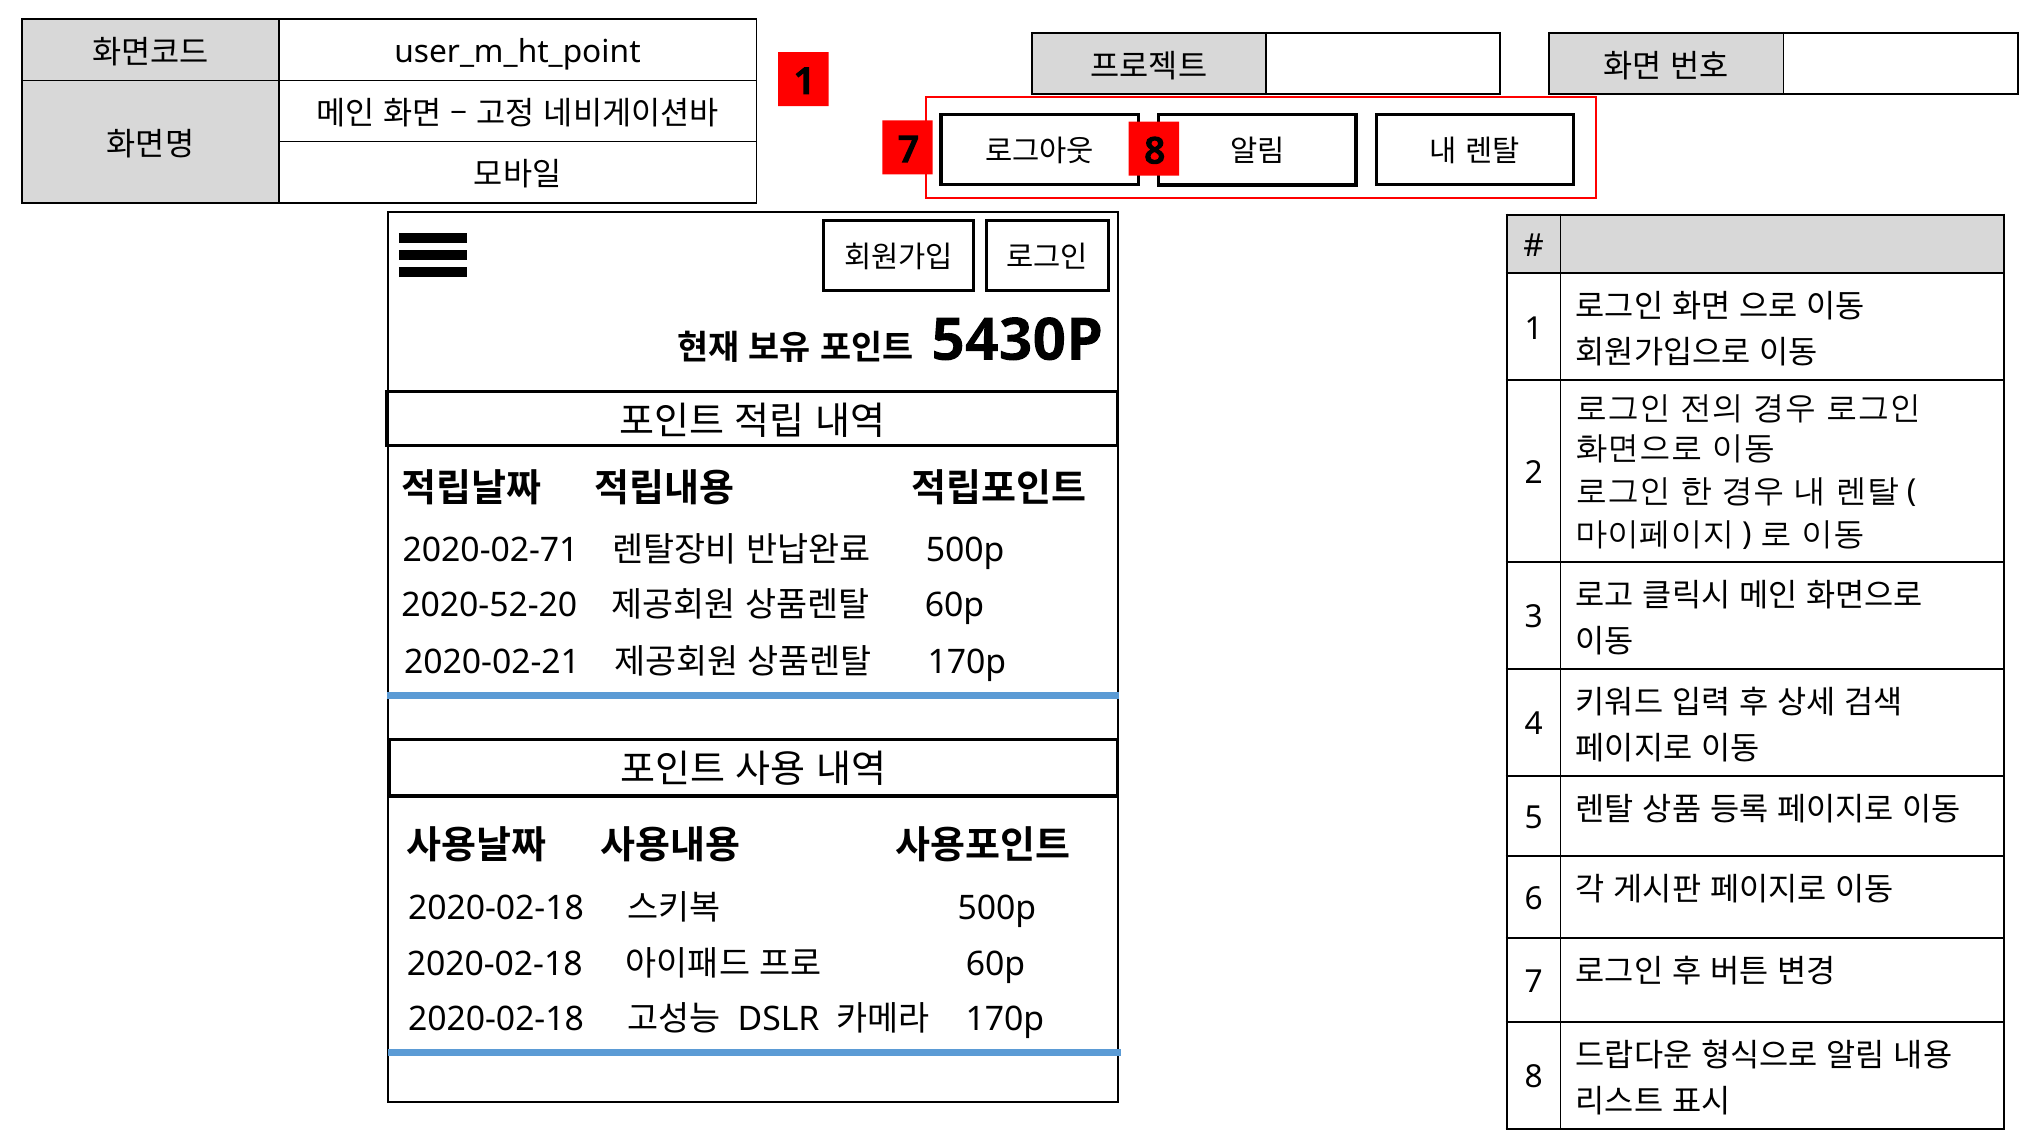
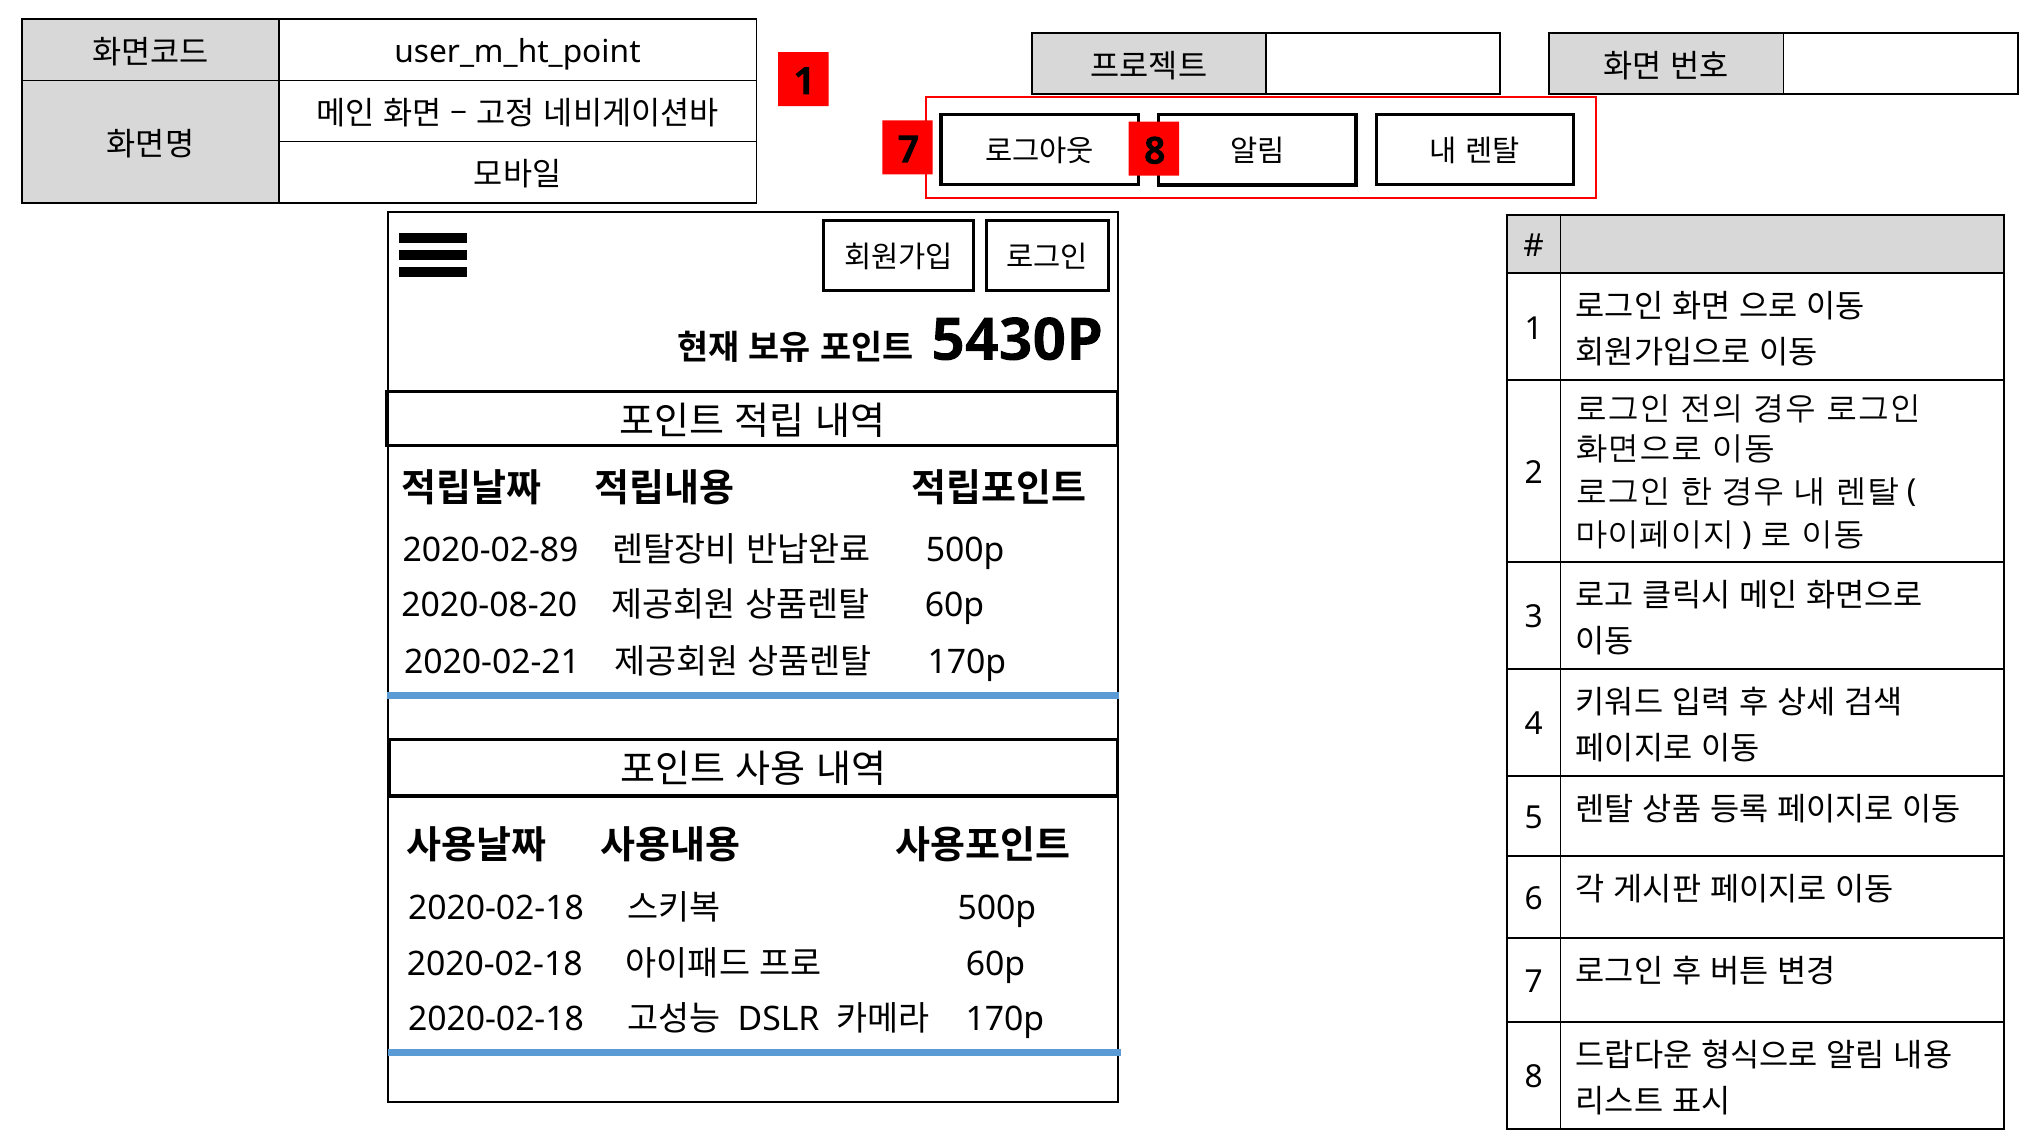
2020-02-71: 2020-02-71 -> 2020-02-89 (491, 550)
2020-52-20: 2020-52-20 -> 2020-08-20 (489, 606)
